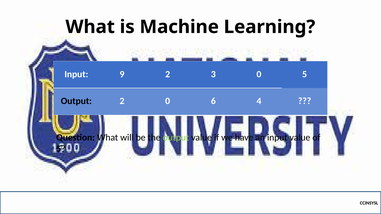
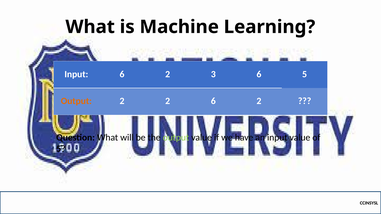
Input 9: 9 -> 6 (122, 74)
3 0: 0 -> 6 (259, 74)
Output colour: black -> orange (76, 101)
2 0: 0 -> 2 (168, 101)
4: 4 -> 2 (259, 101)
